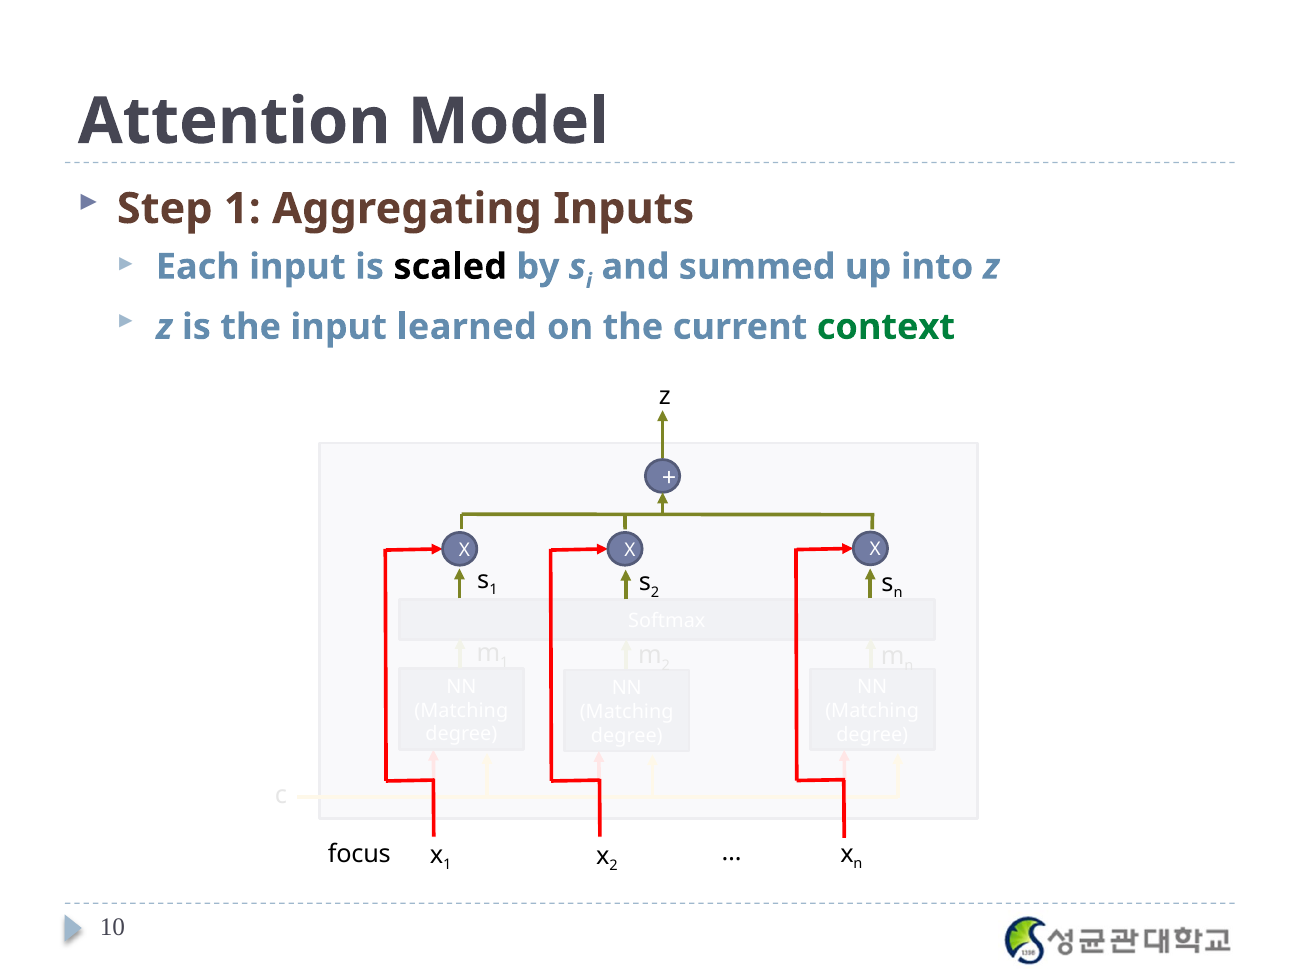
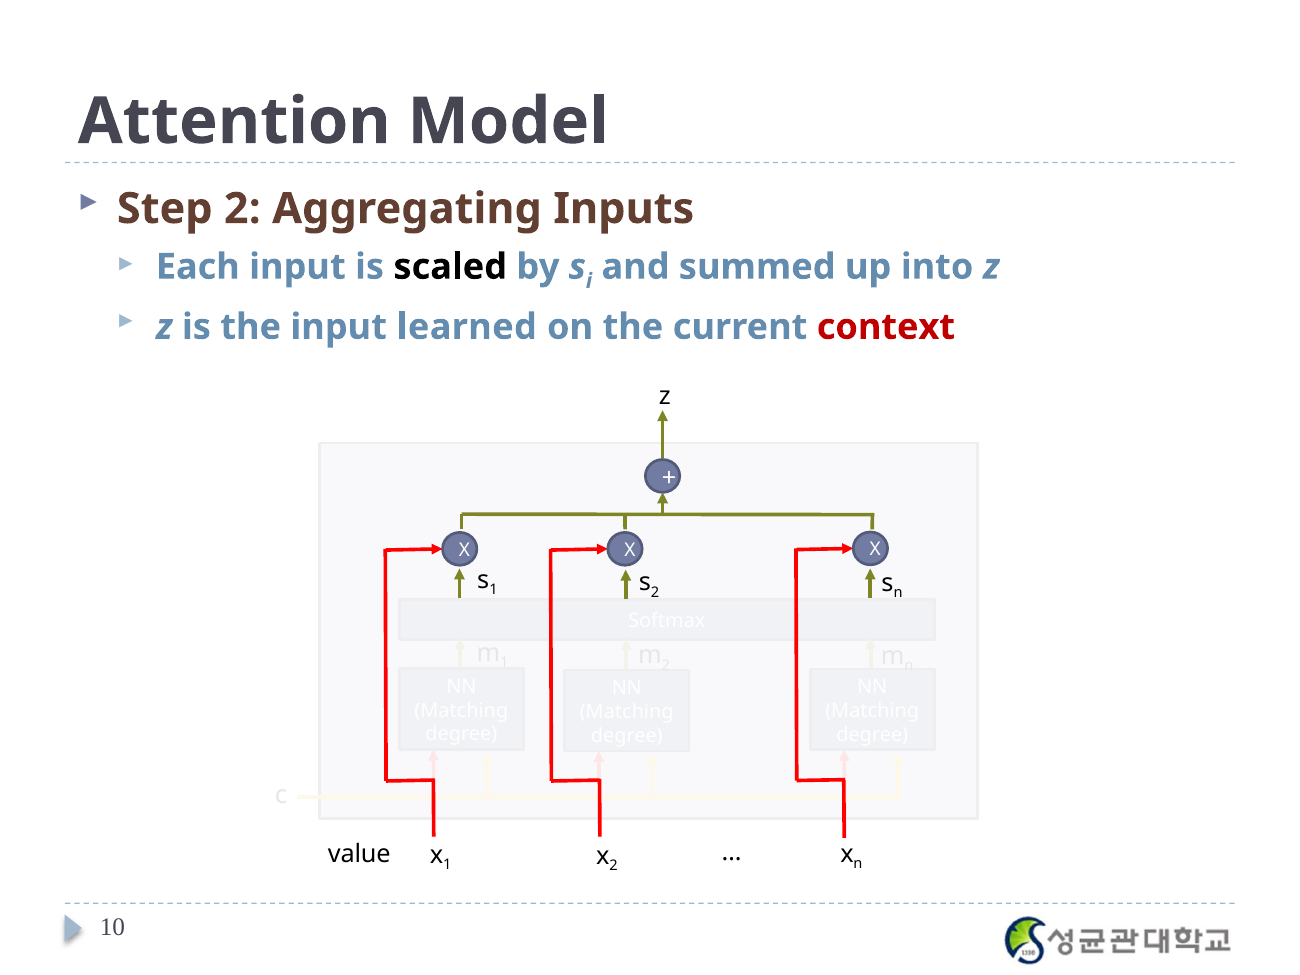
Step 1: 1 -> 2 (242, 209)
context colour: green -> red (886, 327)
focus: focus -> value (359, 854)
